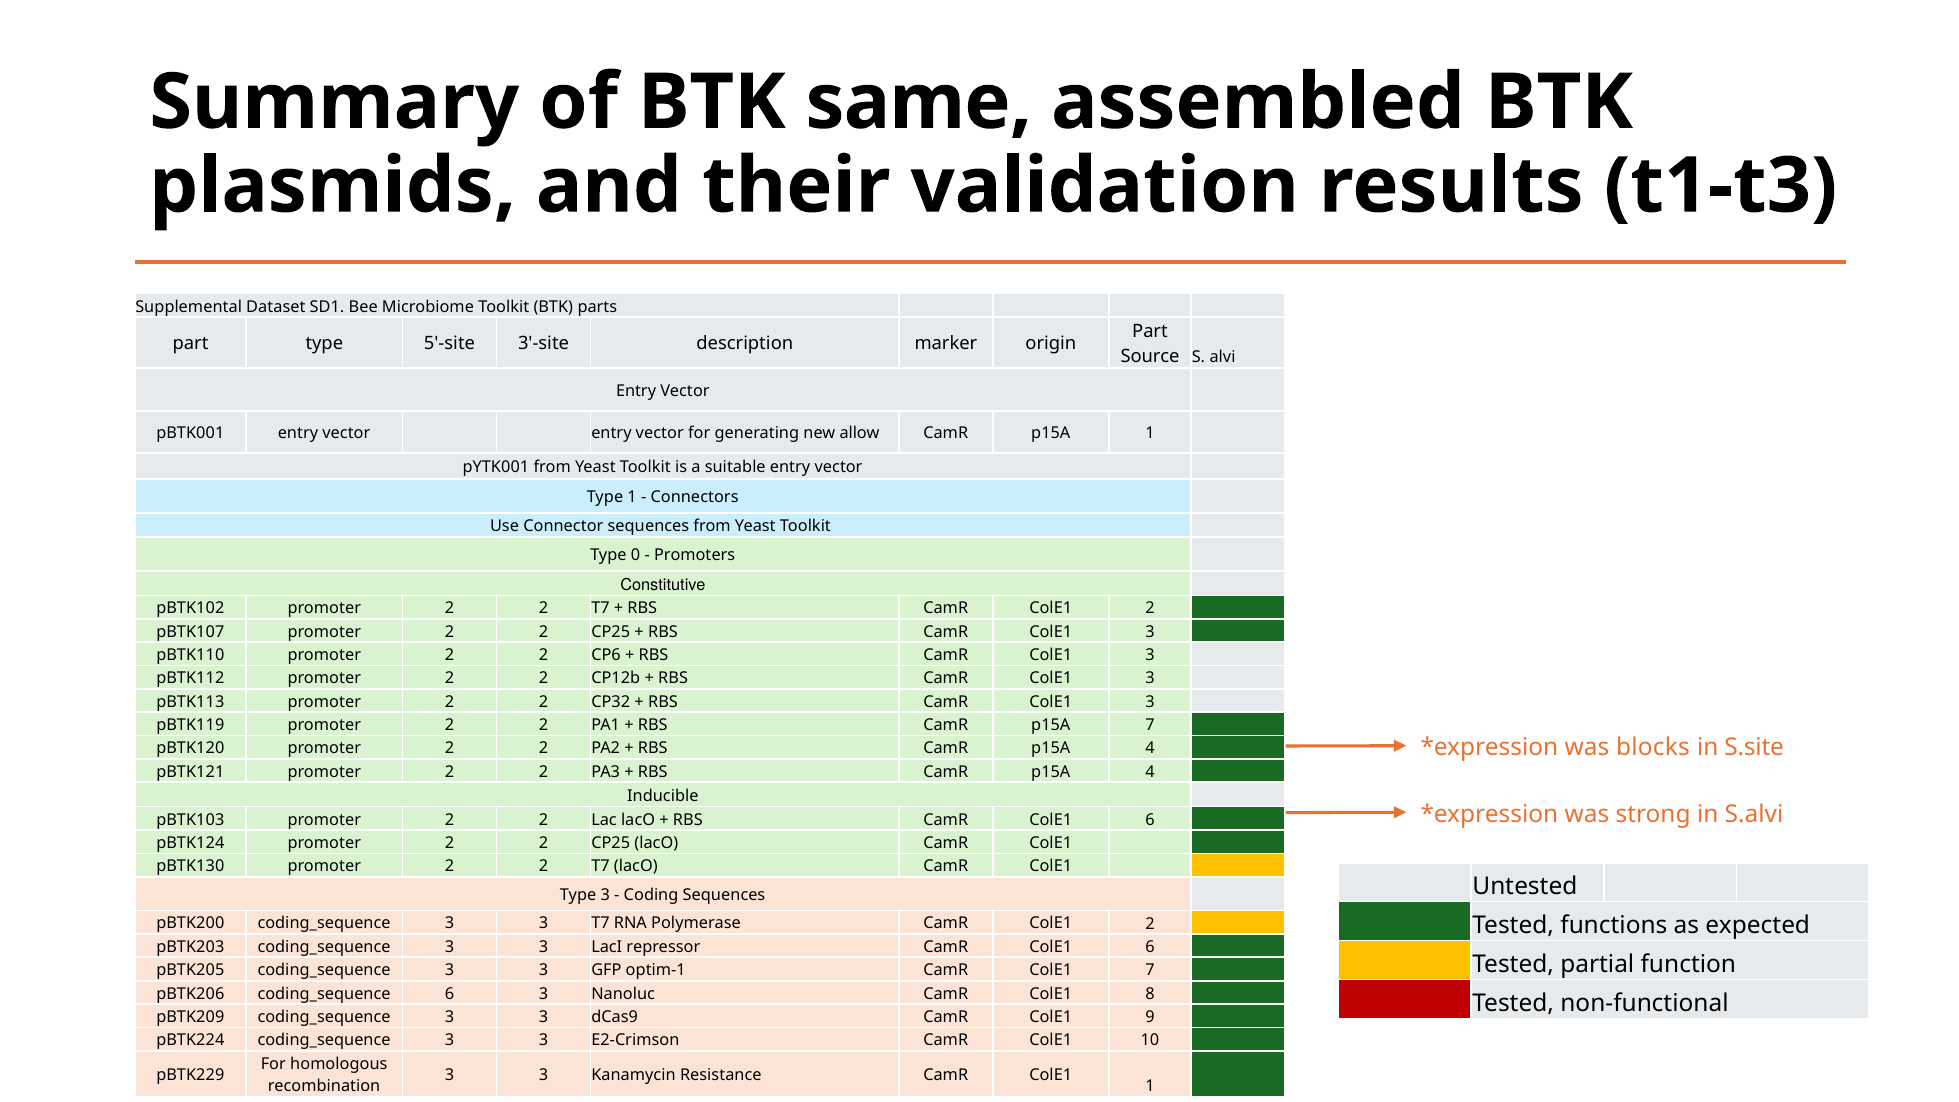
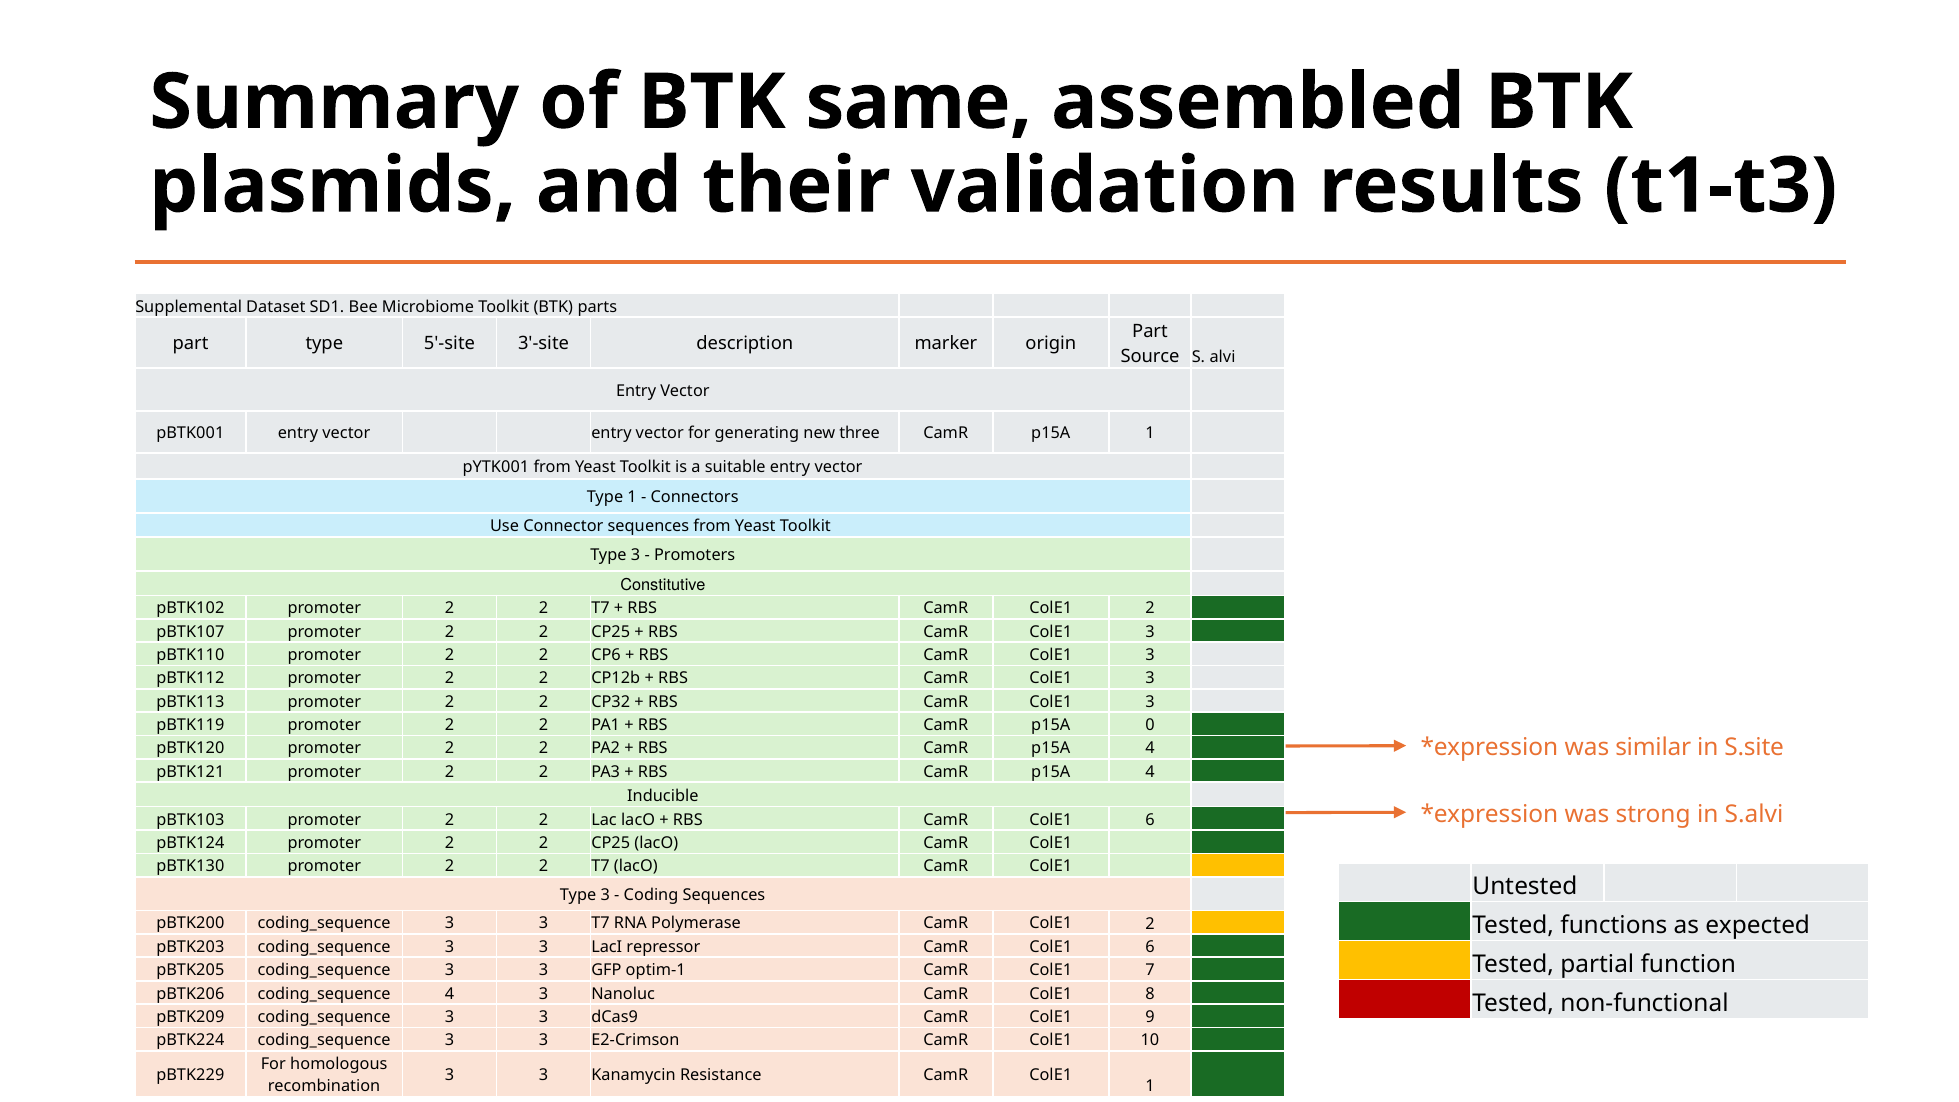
allow: allow -> three (860, 434)
0: 0 -> 3 (636, 555)
p15A 7: 7 -> 0 (1150, 725)
blocks: blocks -> similar (1653, 747)
6: 6 -> 4 (449, 994)
